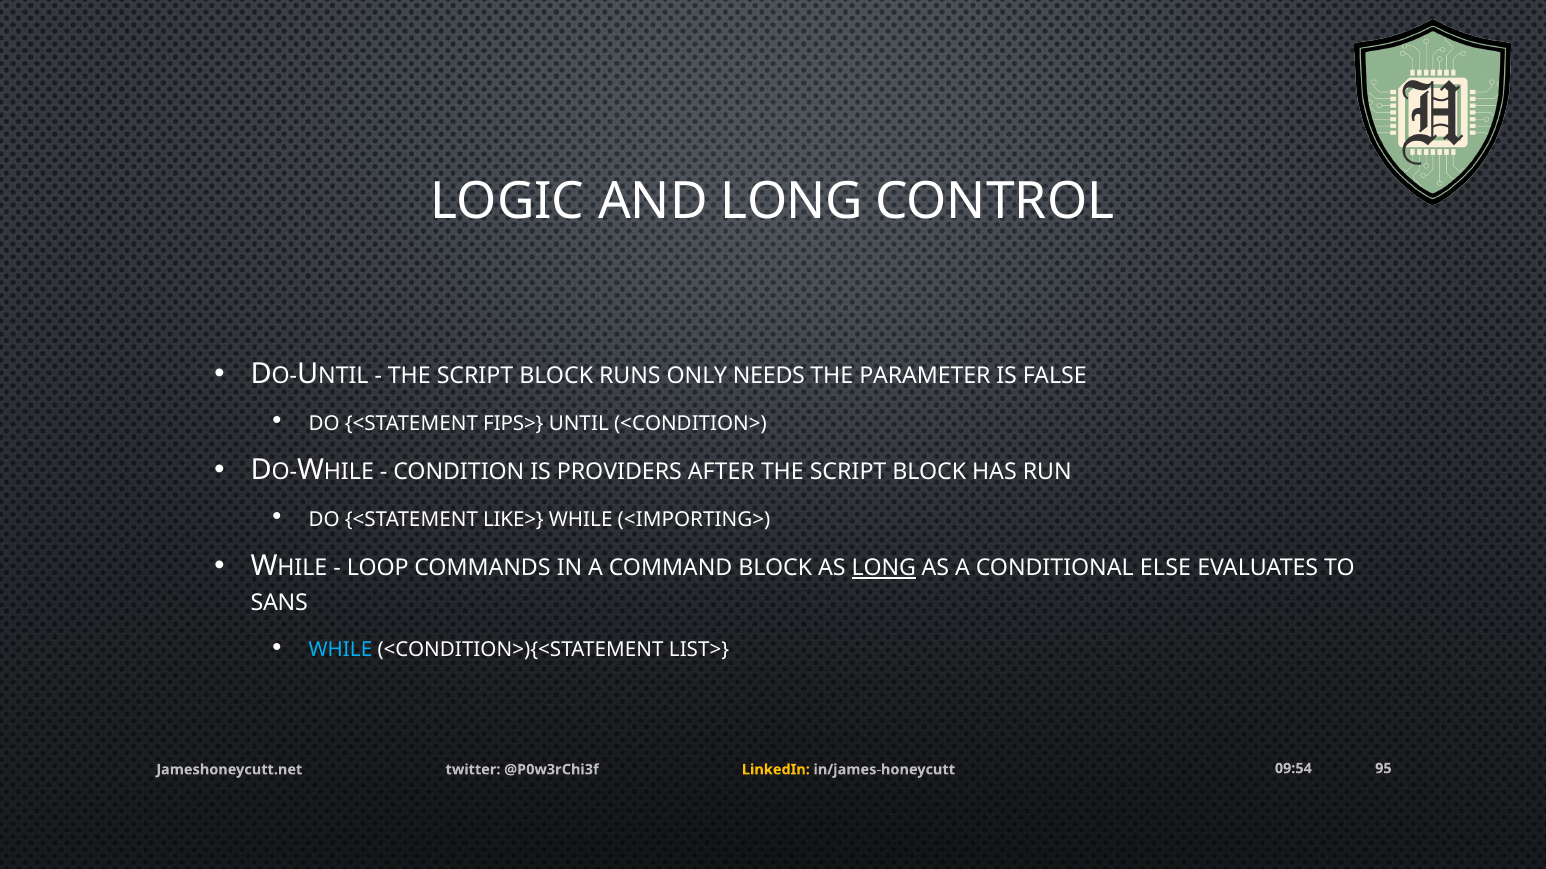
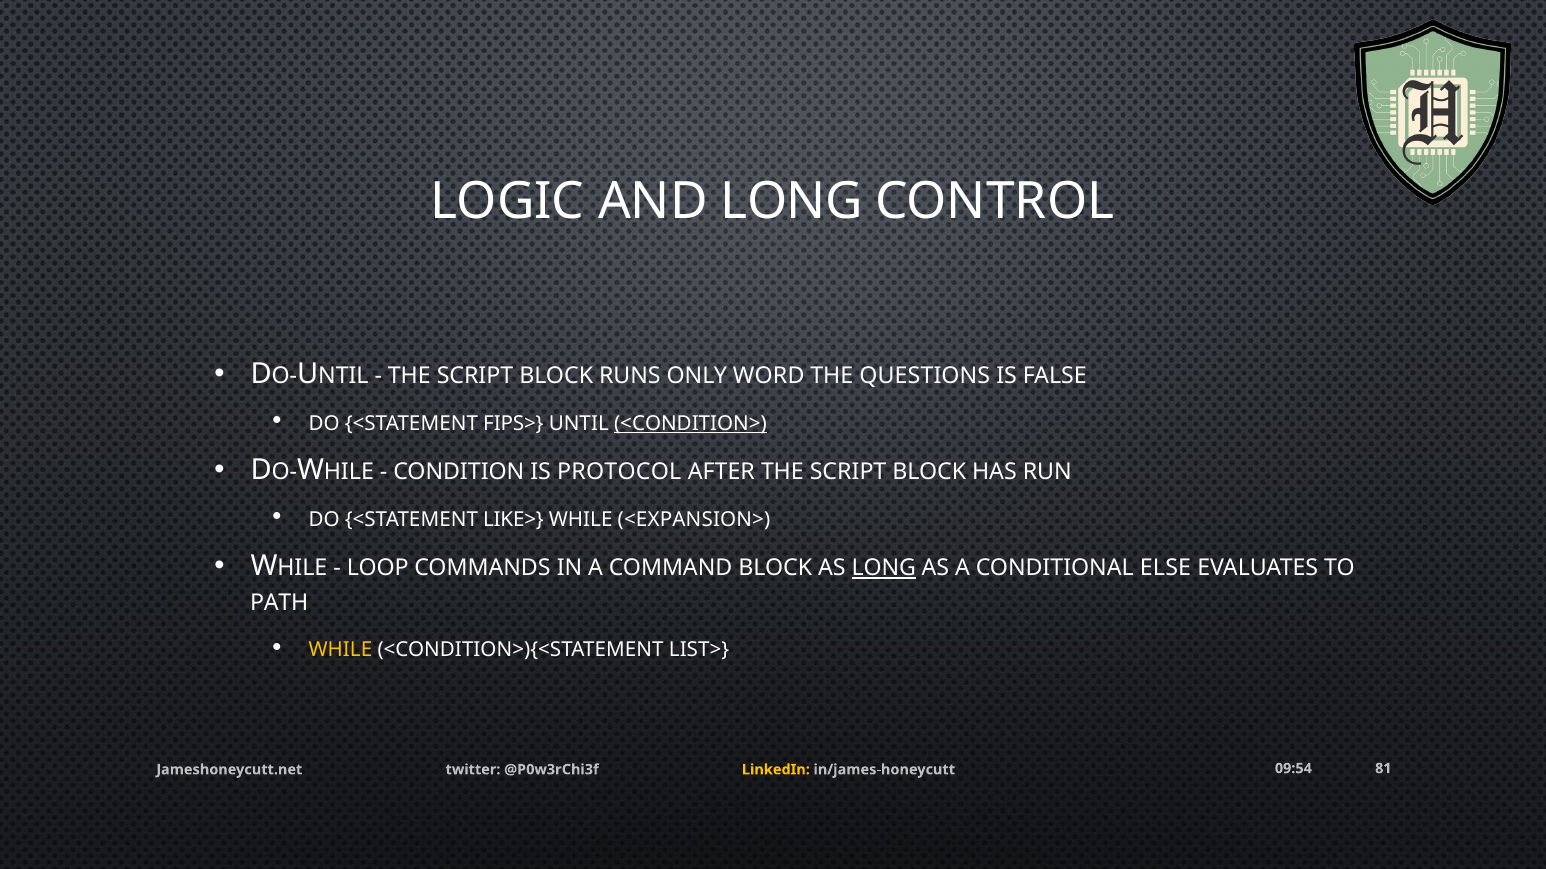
NEEDS: NEEDS -> WORD (769, 376)
PARAMETER: PARAMETER -> QUESTIONS (925, 376)
<CONDITION> underline: none -> present (690, 424)
PROVIDERS: PROVIDERS -> PROTOCOL (619, 472)
<IMPORTING>: <IMPORTING> -> <EXPANSION> (694, 520)
SANS: SANS -> PATH (279, 603)
WHILE colour: light blue -> yellow (340, 651)
95: 95 -> 81 (1383, 769)
